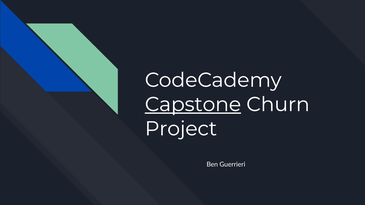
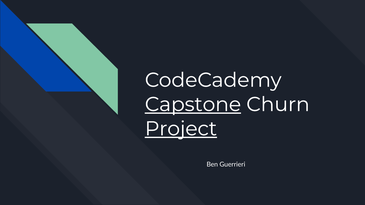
Project underline: none -> present (181, 129)
